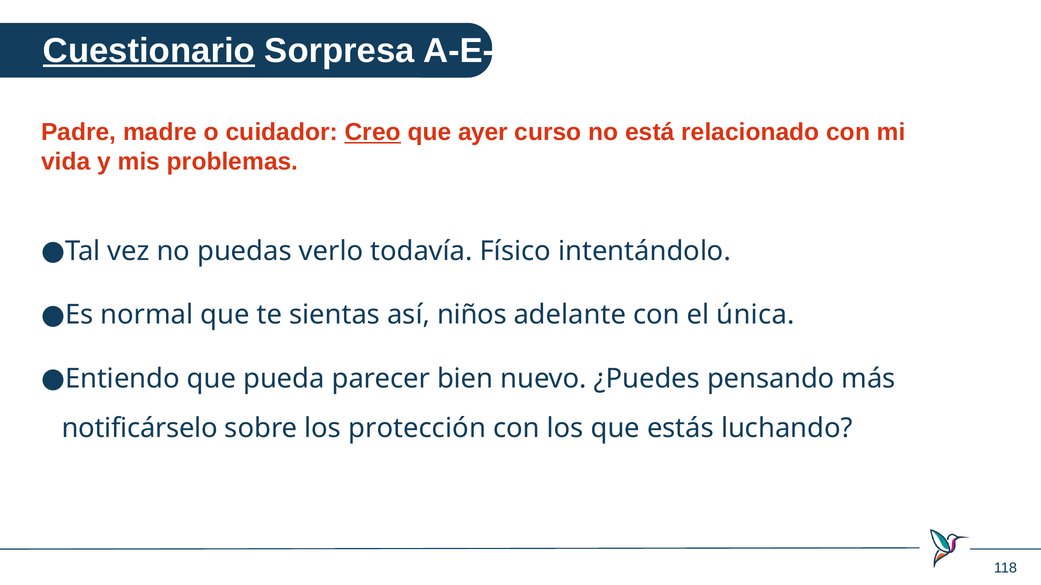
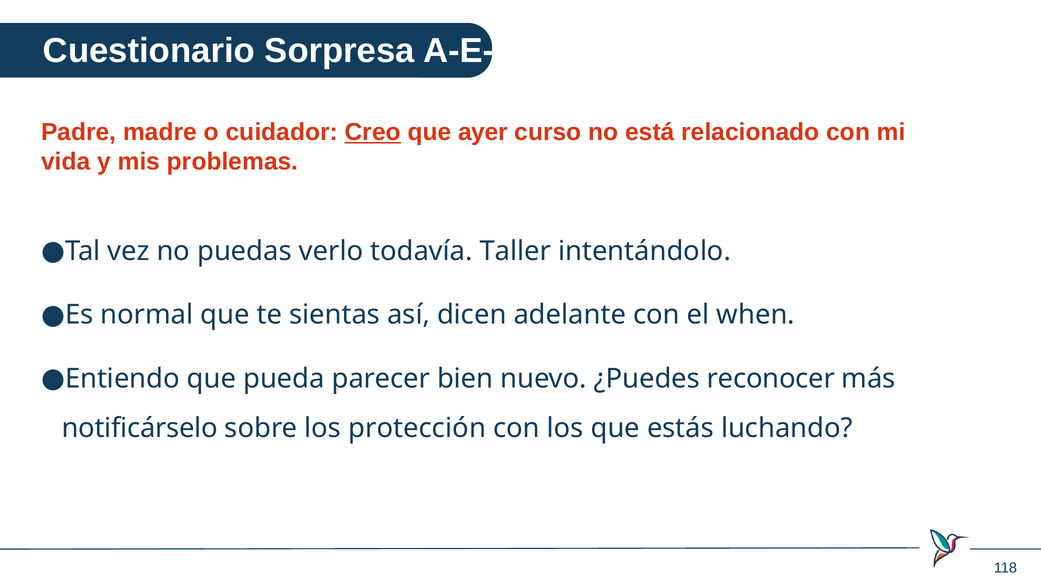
Cuestionario underline: present -> none (149, 51)
Físico: Físico -> Taller (515, 251)
niños: niños -> dicen (472, 315)
única: única -> when (756, 315)
pensando: pensando -> reconocer (771, 379)
